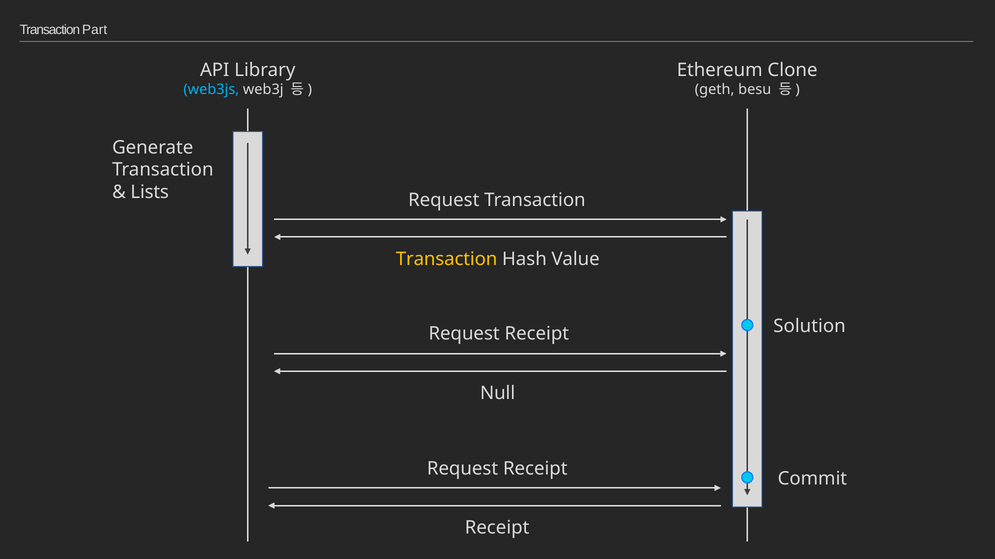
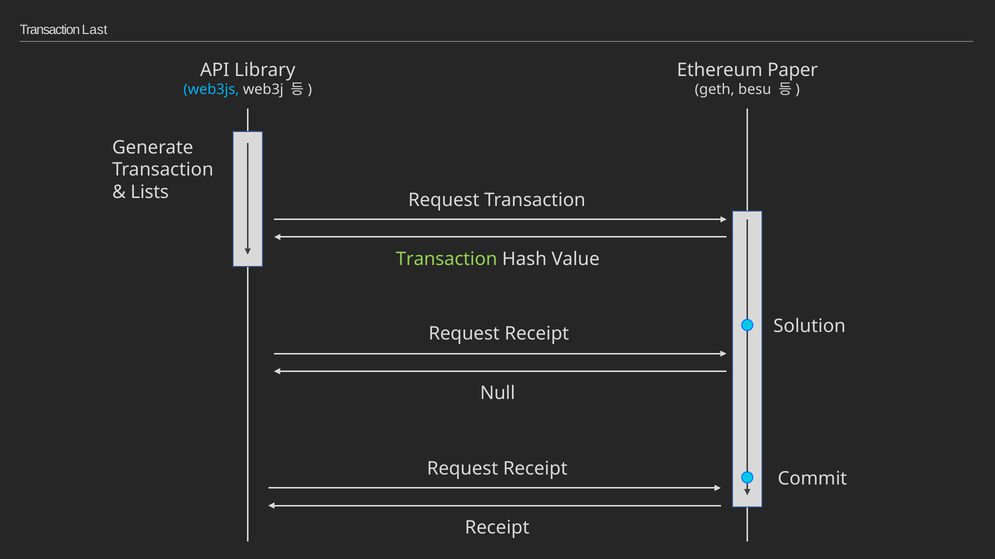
Part: Part -> Last (95, 30)
Clone: Clone -> Paper (793, 70)
Transaction colour: yellow -> light green (447, 259)
